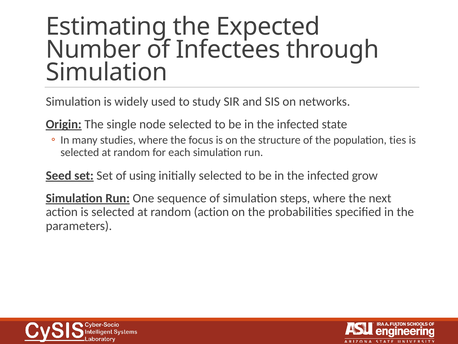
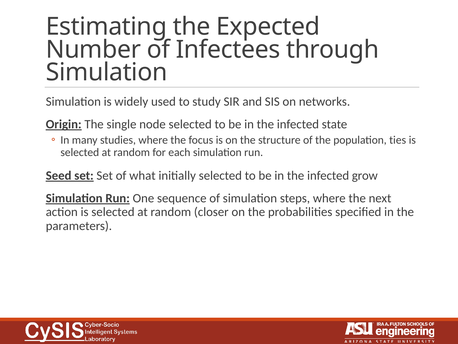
using: using -> what (142, 175)
random action: action -> closer (211, 212)
